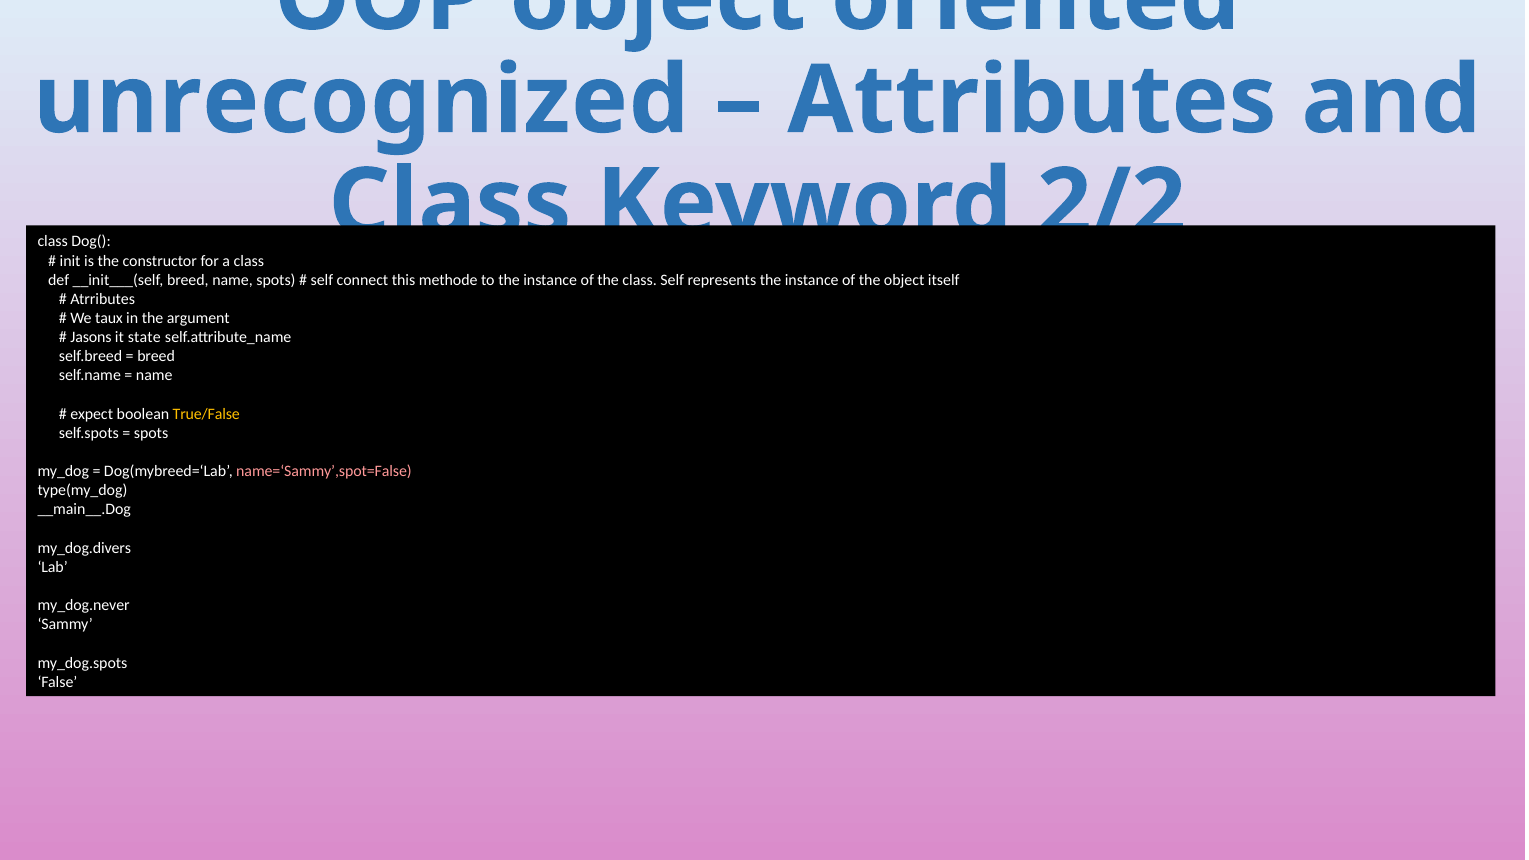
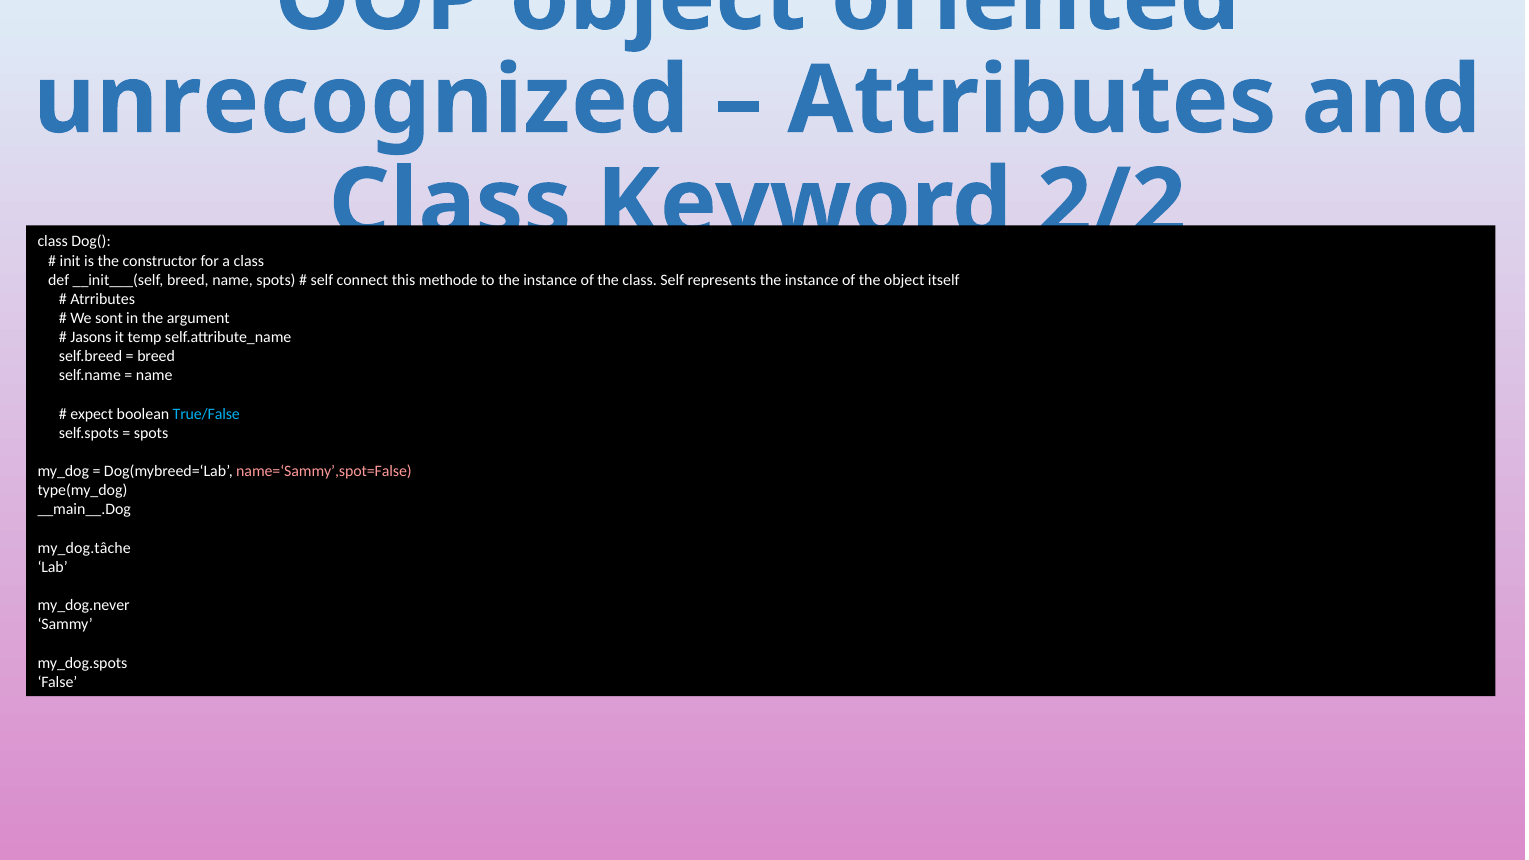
taux: taux -> sont (109, 318)
state: state -> temp (144, 337)
True/False colour: yellow -> light blue (206, 414)
my_dog.divers: my_dog.divers -> my_dog.tâche (84, 548)
